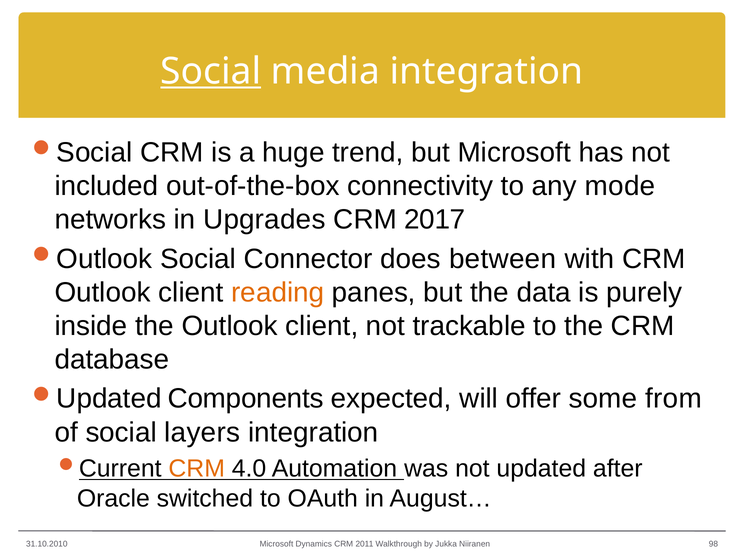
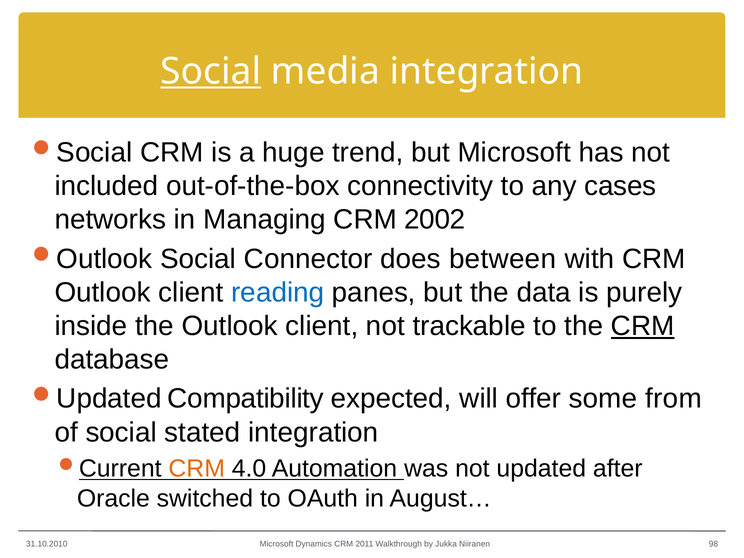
mode: mode -> cases (620, 186)
Upgrades: Upgrades -> Managing (264, 220)
2017: 2017 -> 2002 (435, 220)
reading colour: orange -> blue (278, 292)
CRM underline: none -> present (643, 326)
Components: Components -> Compatibility (246, 399)
layers: layers -> stated (202, 432)
